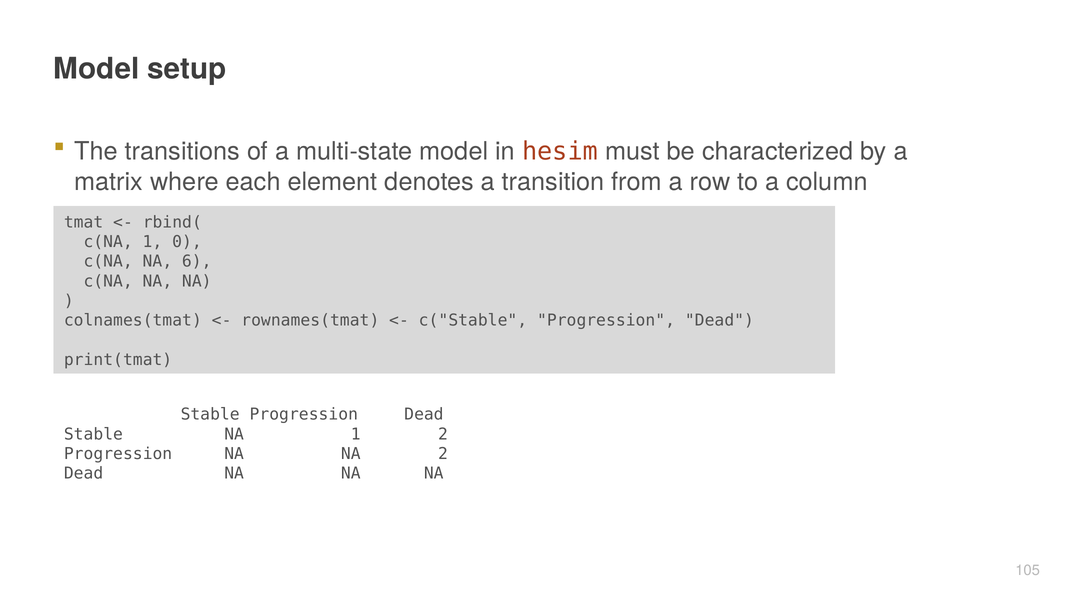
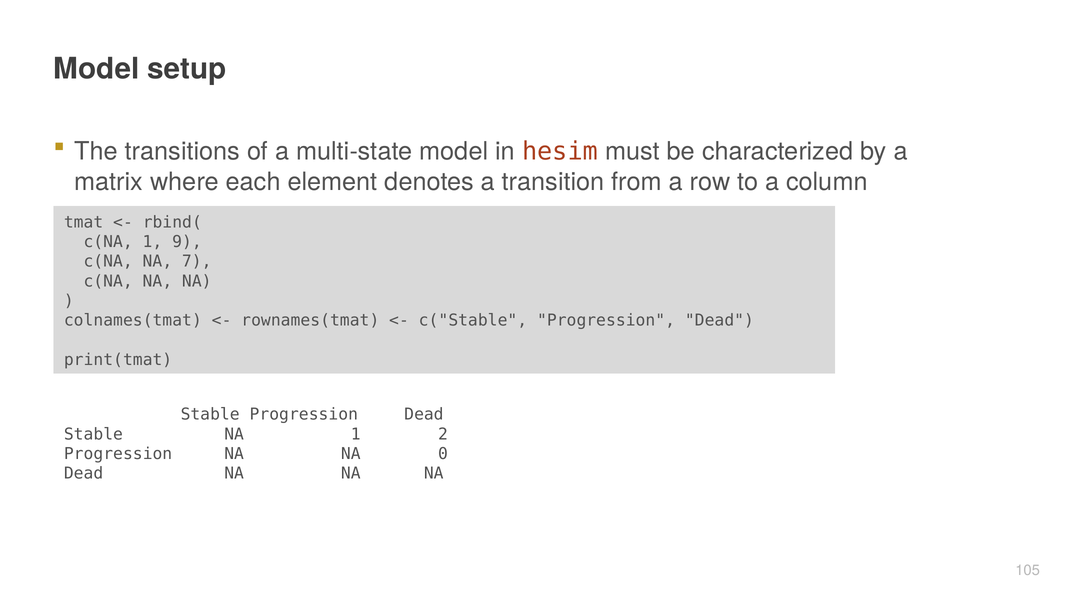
0: 0 -> 9 (187, 242)
6: 6 -> 7 (197, 261)
NA 2: 2 -> 0 (443, 453)
